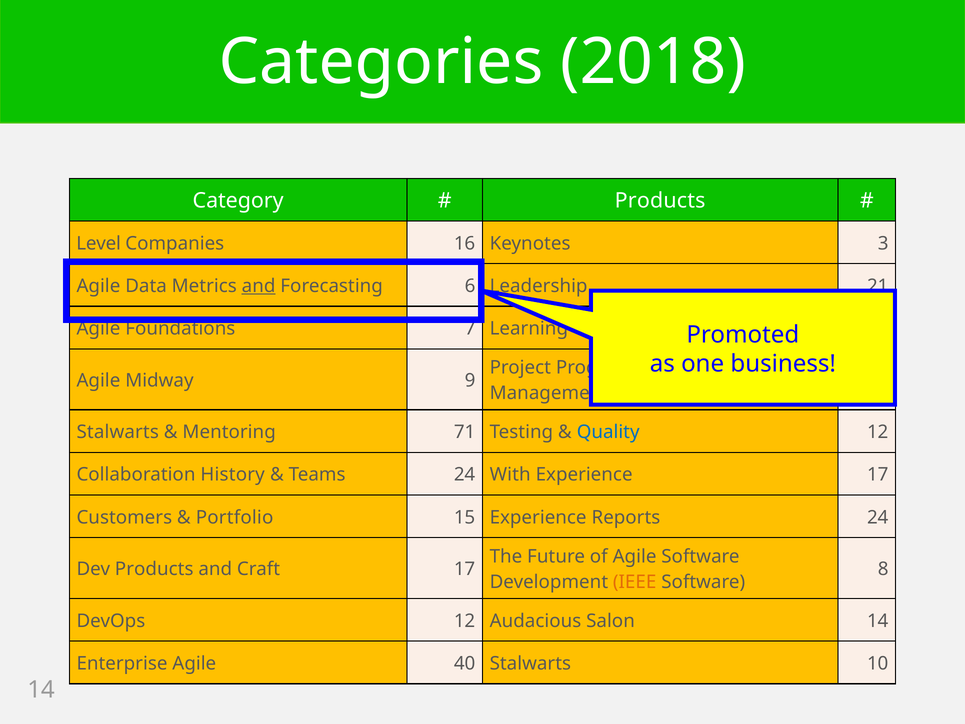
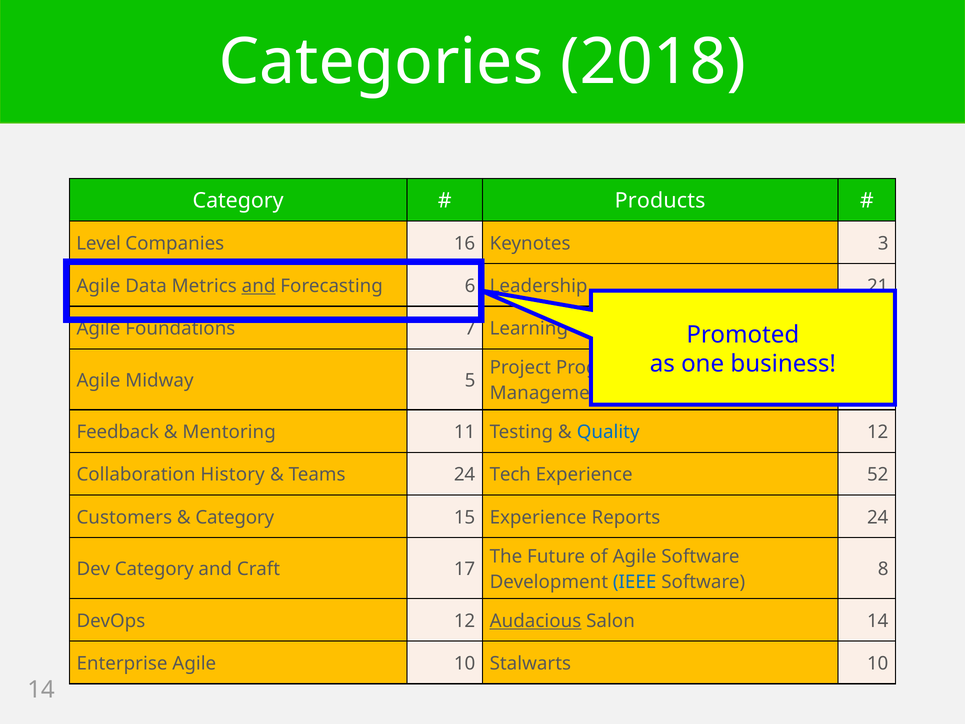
9: 9 -> 5 (470, 380)
Stalwarts: Stalwarts -> Feedback (118, 432)
71: 71 -> 11 (465, 432)
With: With -> Tech (510, 475)
Experience 17: 17 -> 52 (878, 475)
Portfolio: Portfolio -> Category (235, 517)
Dev Products: Products -> Category (154, 569)
IEEE colour: orange -> blue (635, 582)
Audacious underline: none -> present (535, 621)
Agile 40: 40 -> 10 (465, 663)
